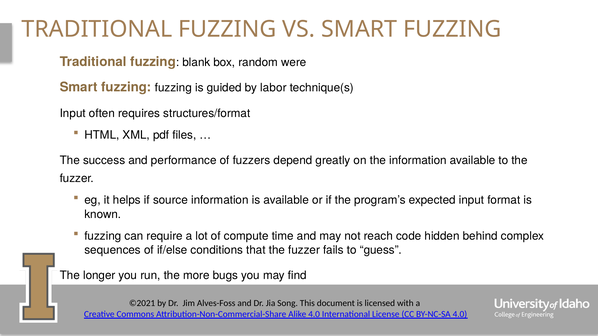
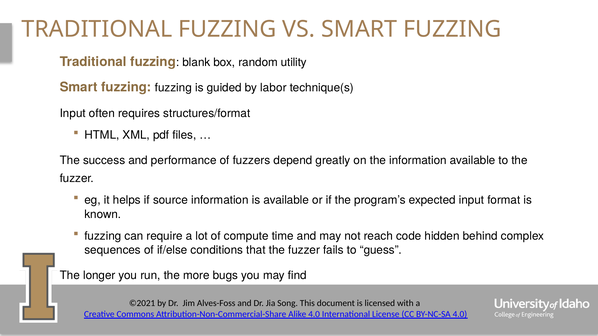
were: were -> utility (294, 62)
